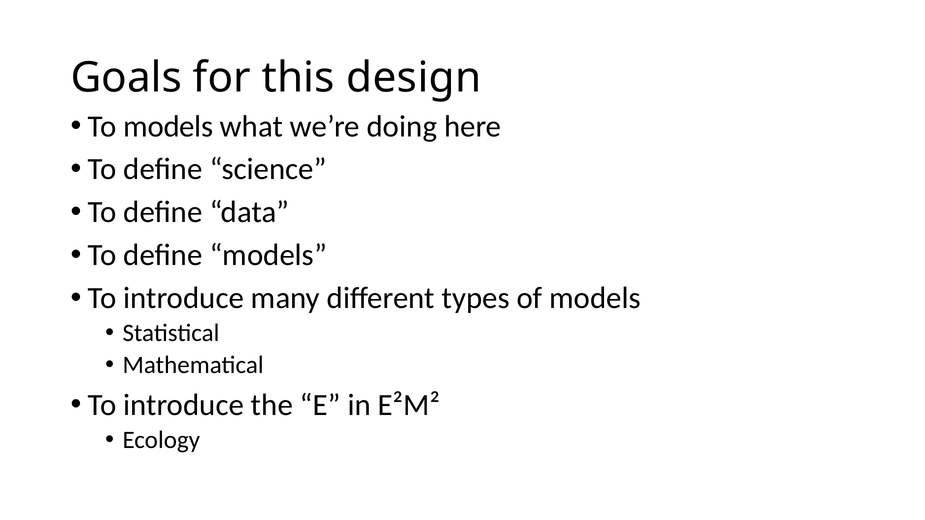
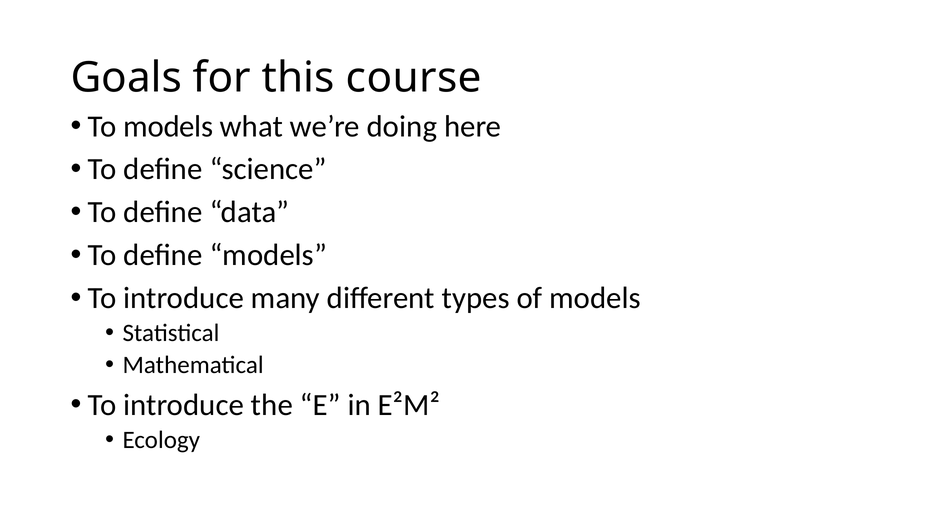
design: design -> course (414, 78)
